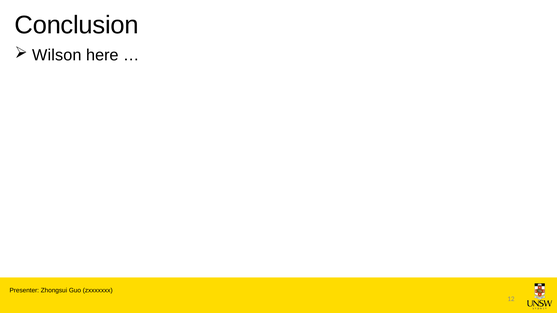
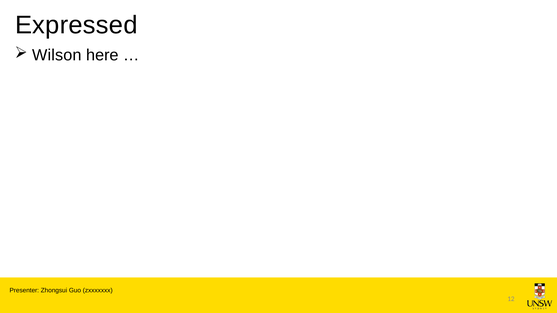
Conclusion: Conclusion -> Expressed (76, 25)
